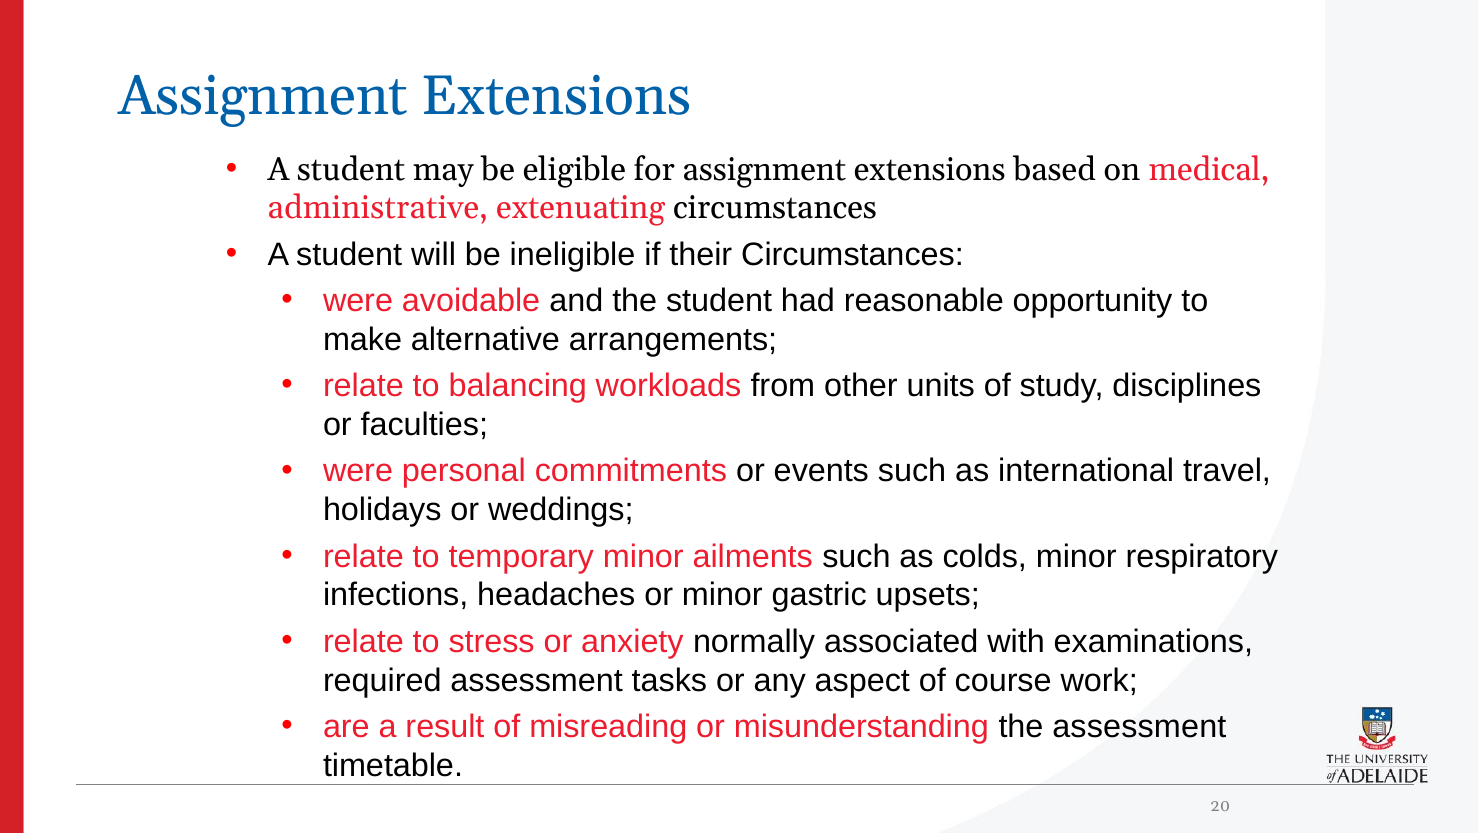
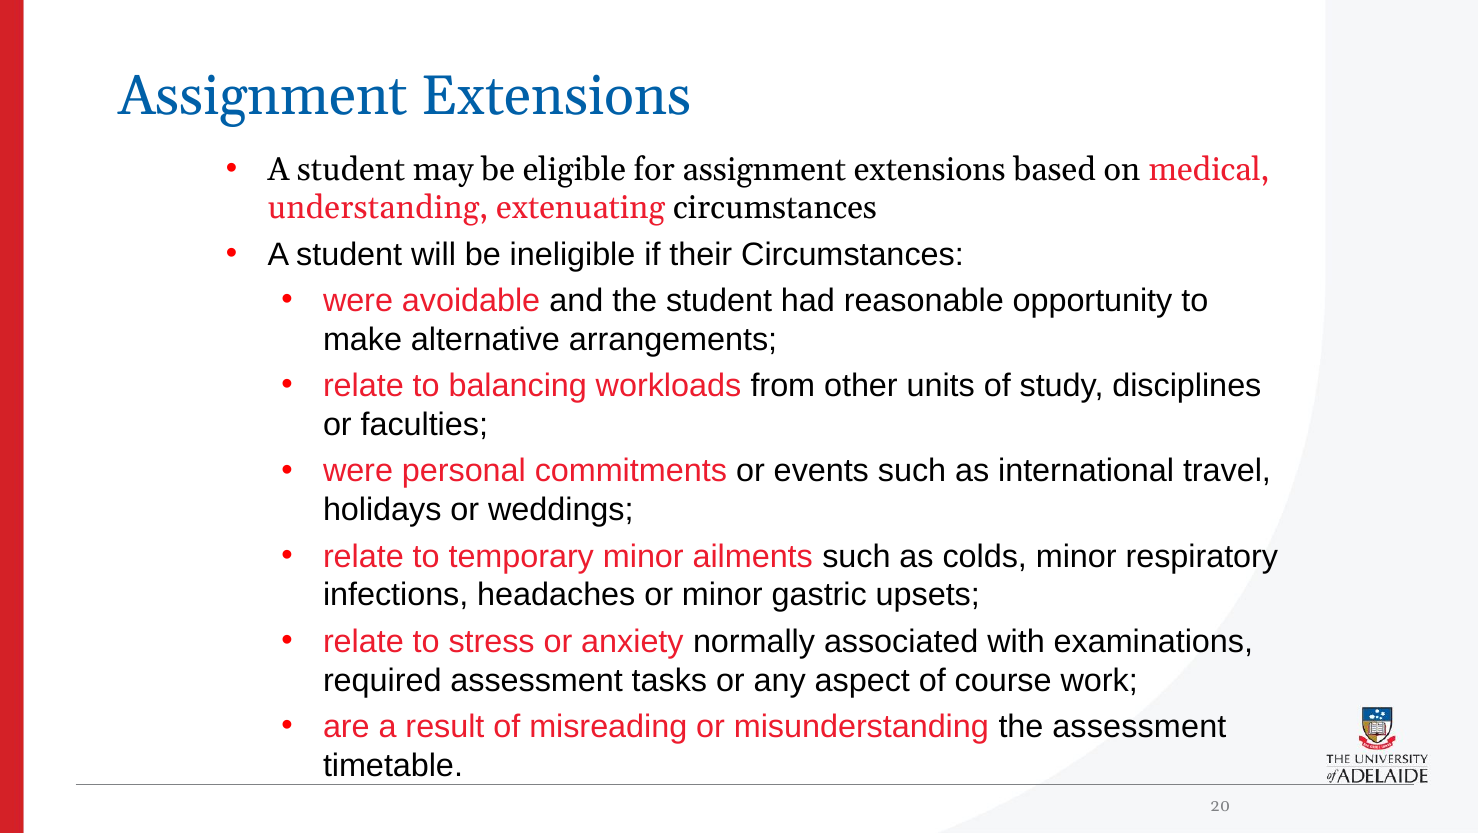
administrative: administrative -> understanding (378, 208)
